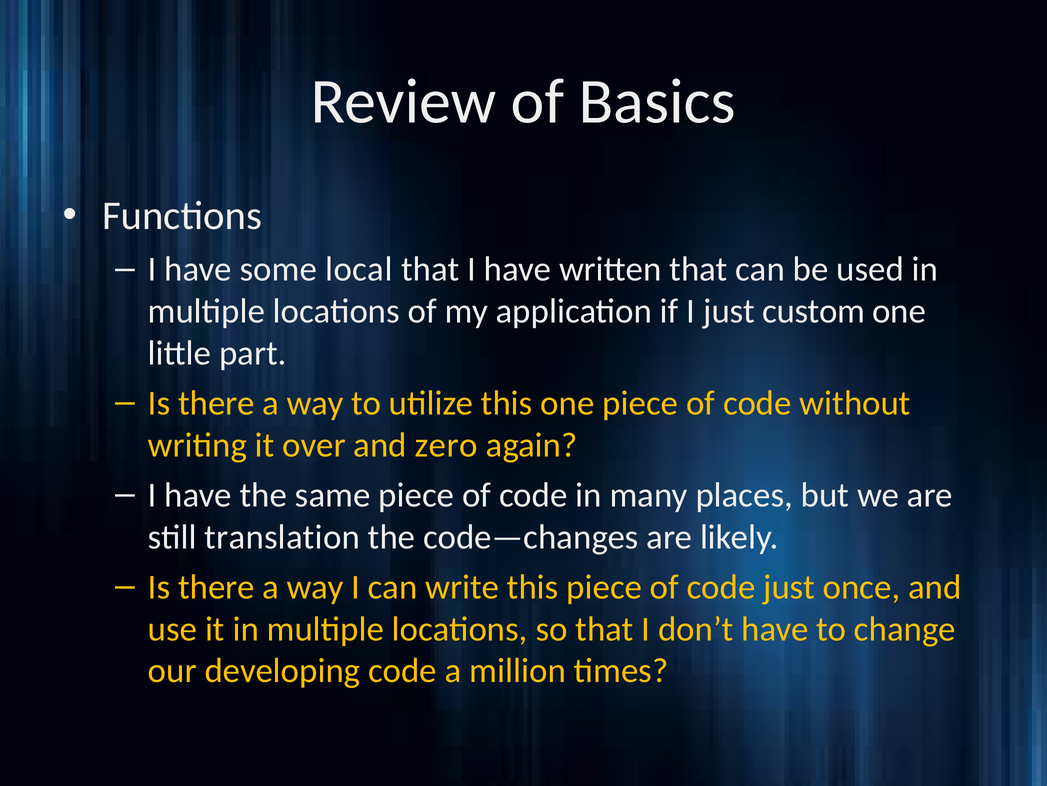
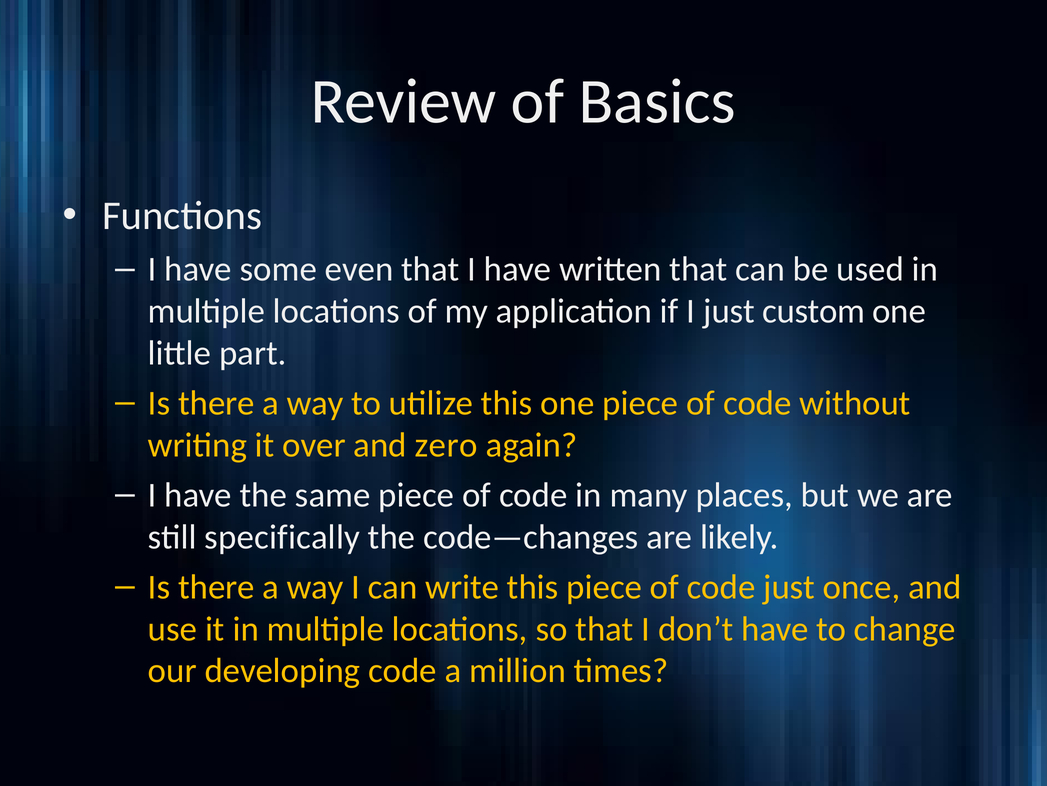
local: local -> even (359, 269)
translation: translation -> specifically (282, 537)
